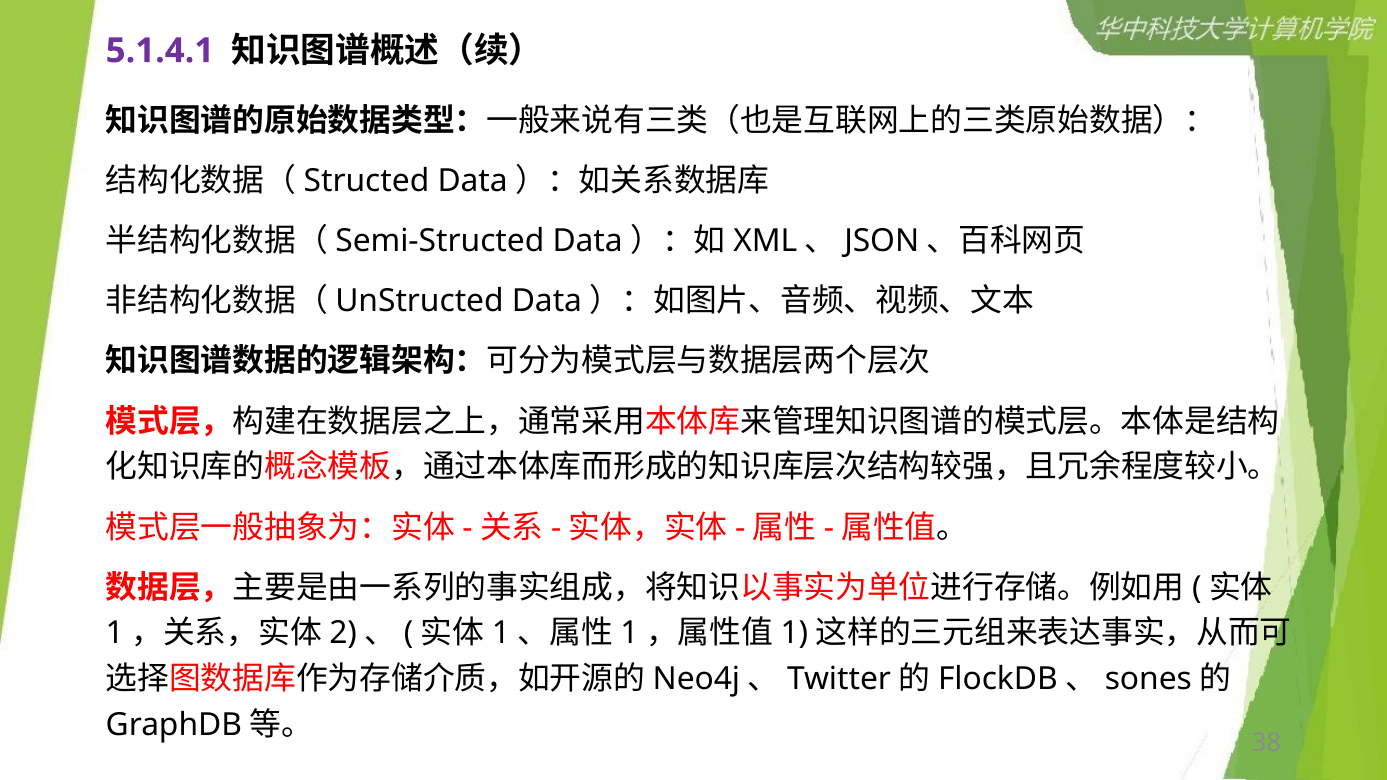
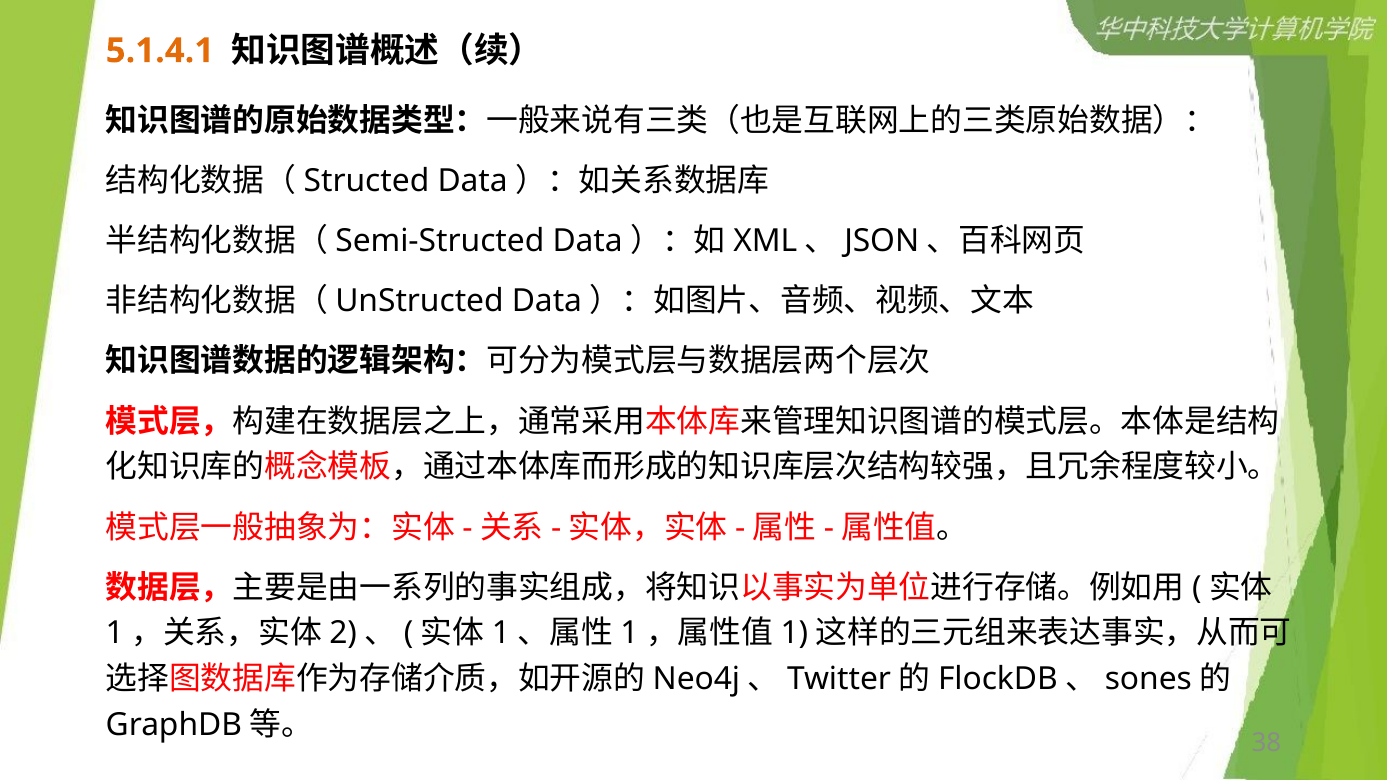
5.1.4.1 colour: purple -> orange (160, 51)
